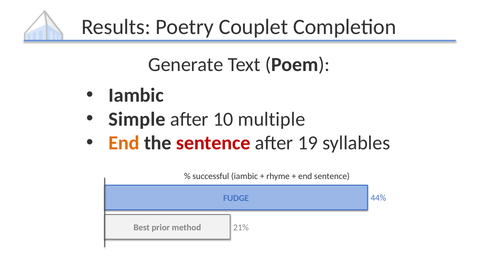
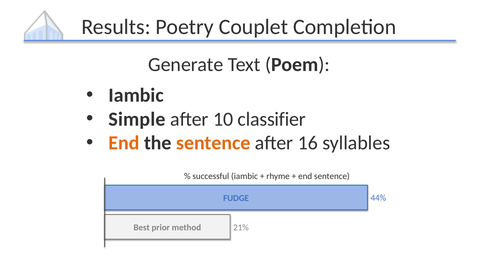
multiple: multiple -> classifier (272, 119)
sentence colour: red -> orange (213, 143)
19: 19 -> 16 (308, 143)
